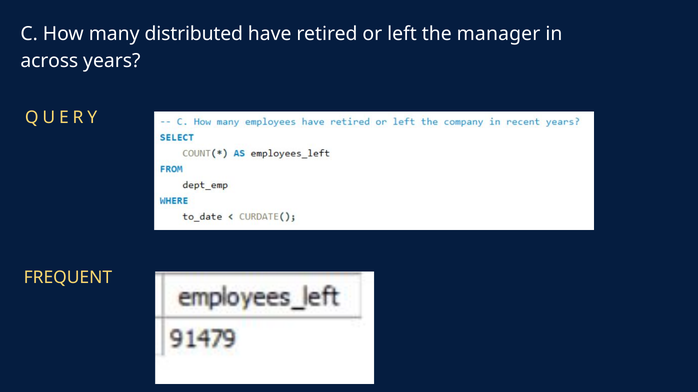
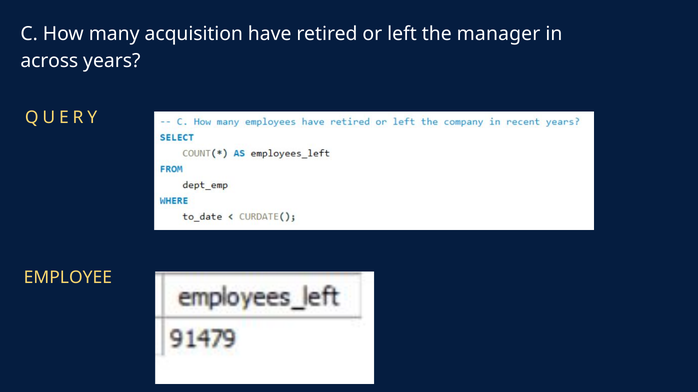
distributed: distributed -> acquisition (194, 34)
FREQUENT: FREQUENT -> EMPLOYEE (68, 278)
